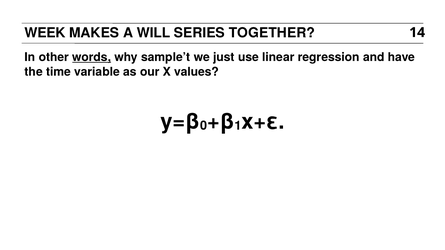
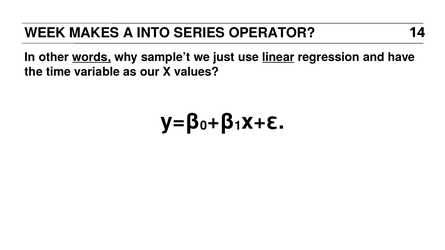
WILL: WILL -> INTO (154, 33)
TOGETHER: TOGETHER -> OPERATOR (272, 33)
linear underline: none -> present (278, 57)
